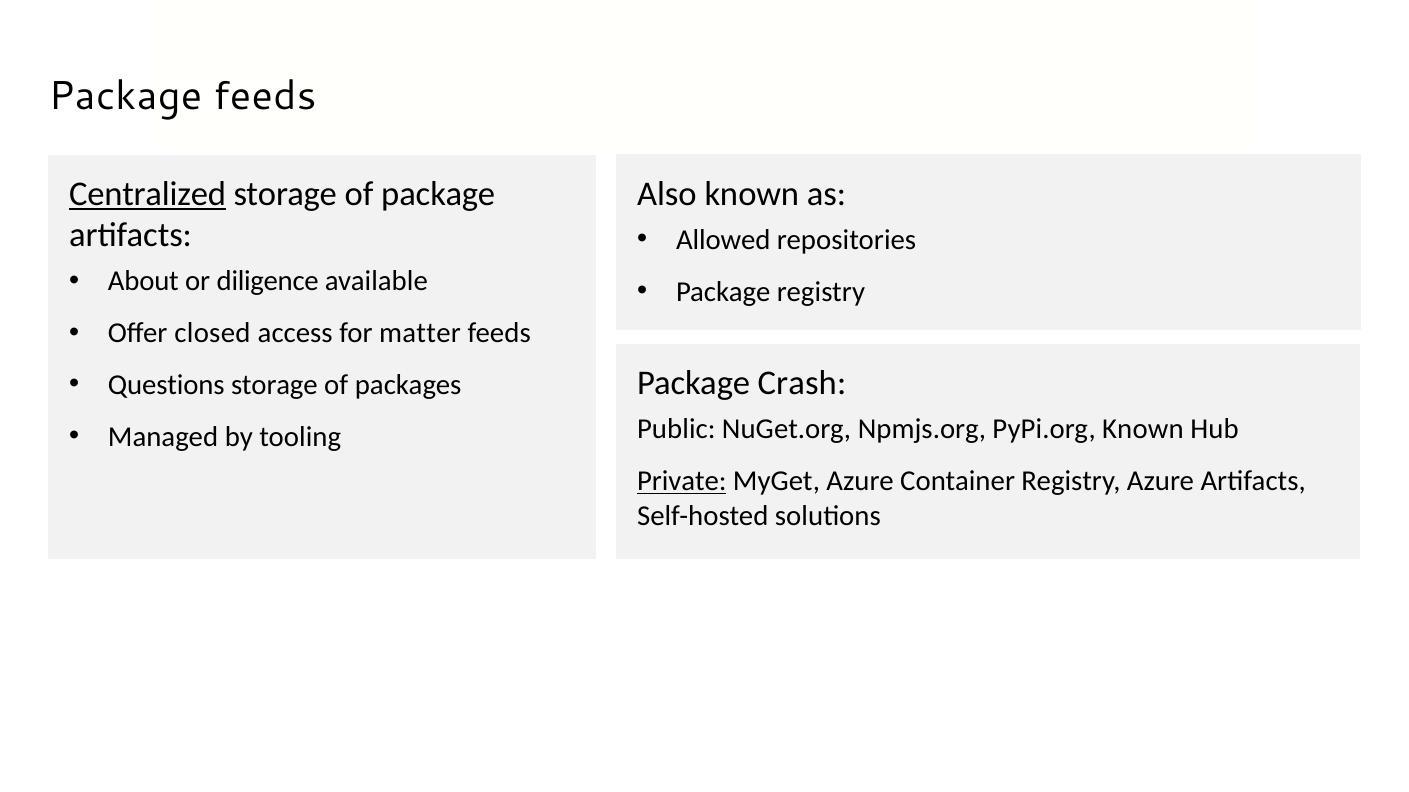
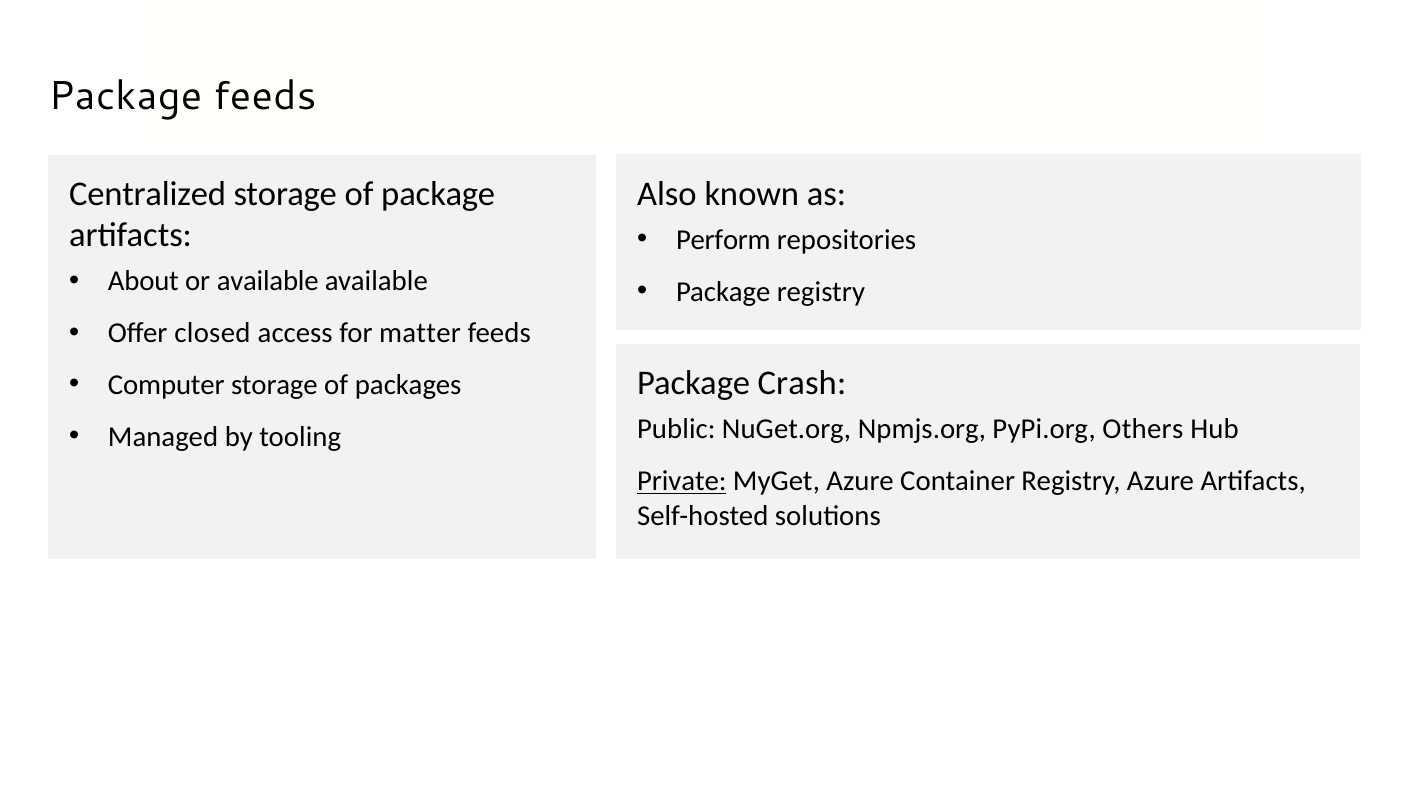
Centralized underline: present -> none (148, 194)
Allowed: Allowed -> Perform (723, 240)
or diligence: diligence -> available (268, 282)
Questions: Questions -> Computer (166, 385)
PyPi.org Known: Known -> Others (1143, 430)
